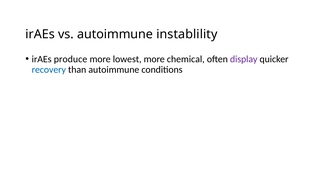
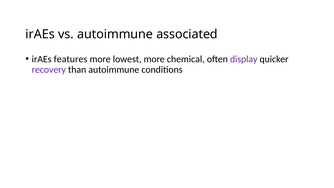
instablility: instablility -> associated (187, 34)
produce: produce -> features (71, 59)
recovery colour: blue -> purple (49, 70)
